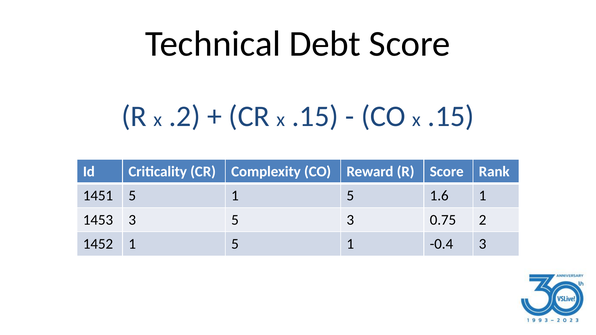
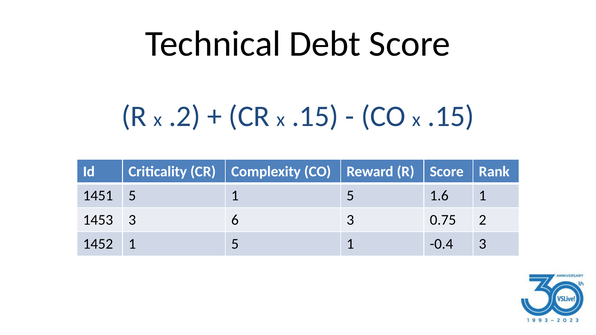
3 5: 5 -> 6 (235, 220)
